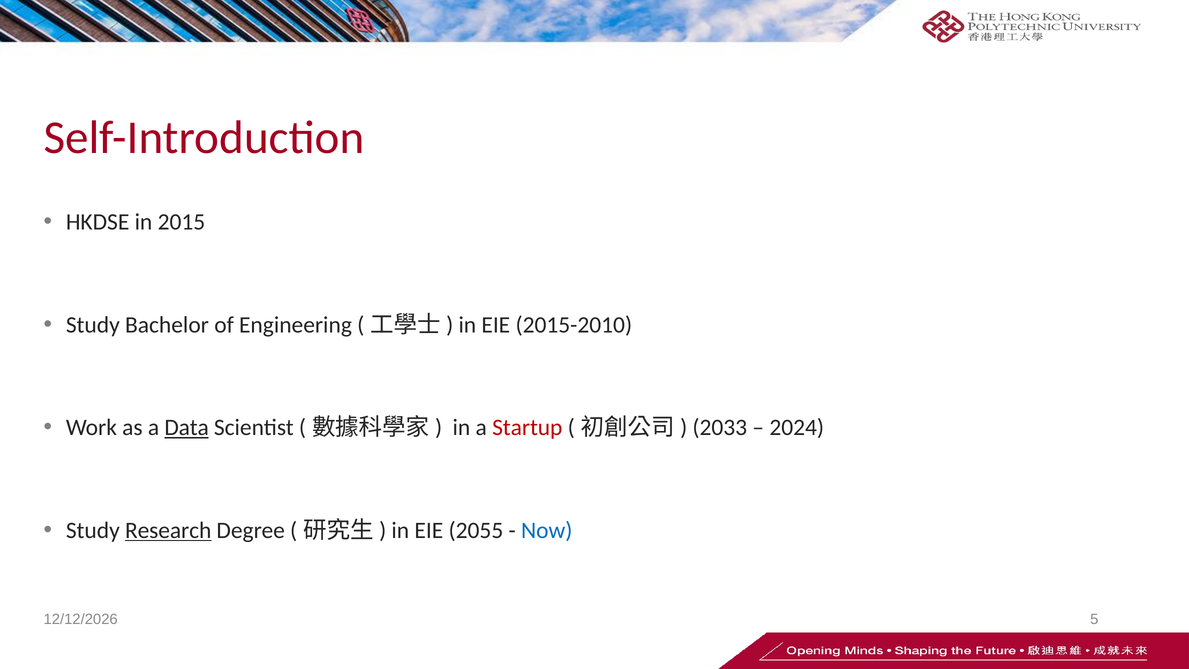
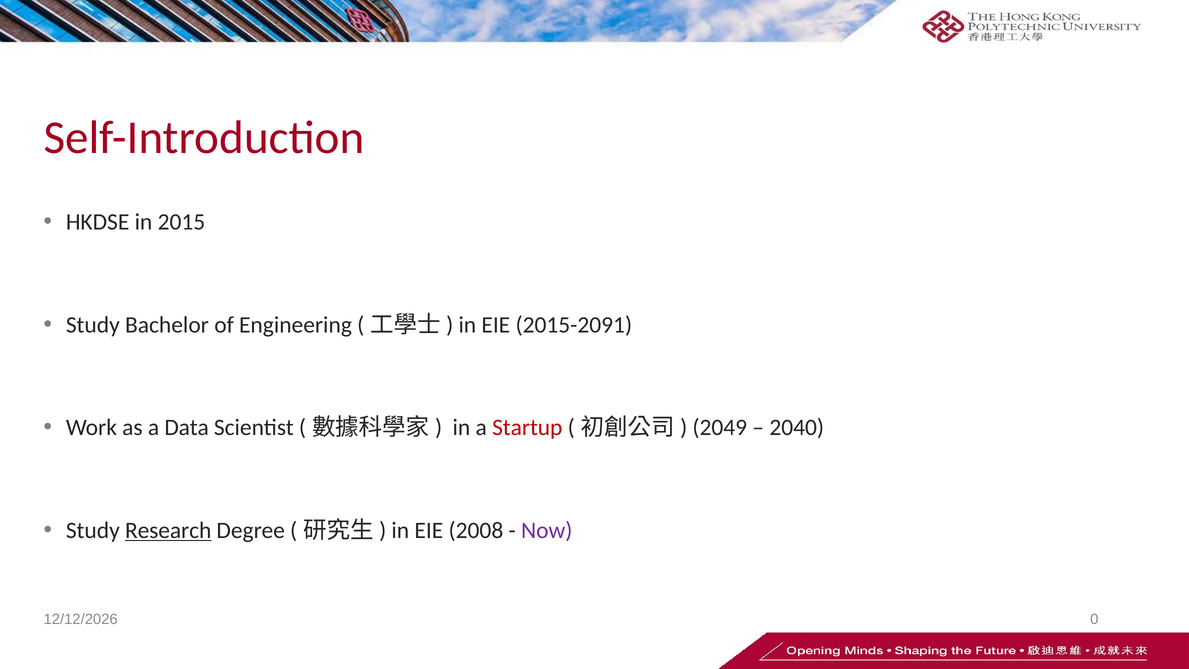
2015-2010: 2015-2010 -> 2015-2091 (574, 325)
Data underline: present -> none (187, 428)
2033: 2033 -> 2049 (720, 428)
2024: 2024 -> 2040 (797, 428)
2055: 2055 -> 2008 (476, 530)
Now colour: blue -> purple (547, 530)
5: 5 -> 0 (1094, 619)
